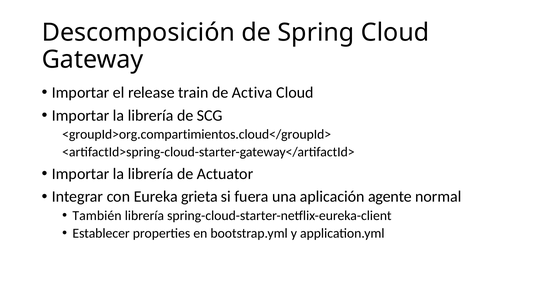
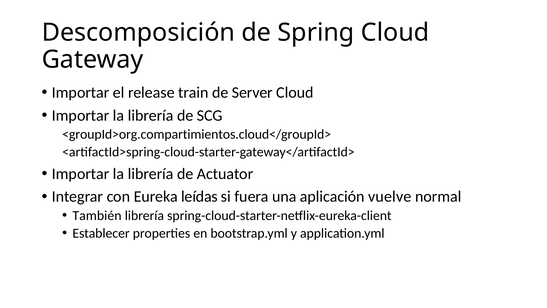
Activa: Activa -> Server (252, 92)
grieta: grieta -> leídas (199, 196)
agente: agente -> vuelve (390, 196)
